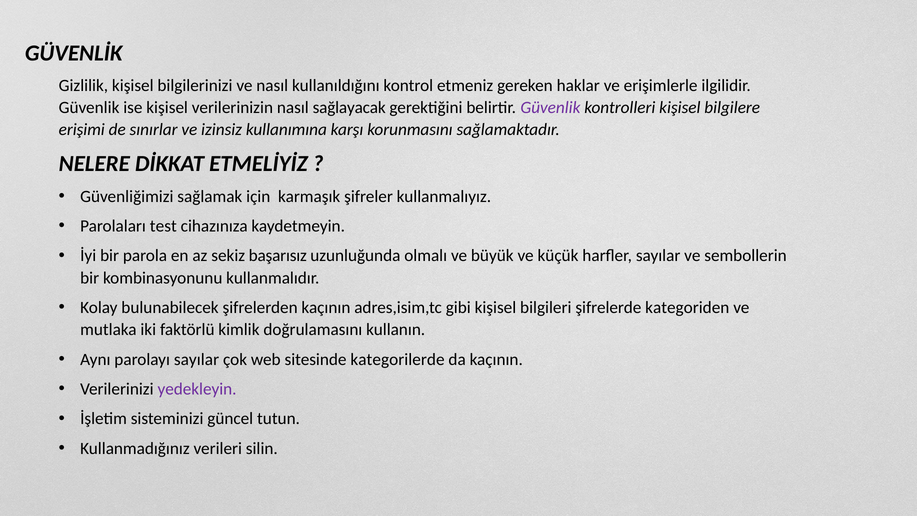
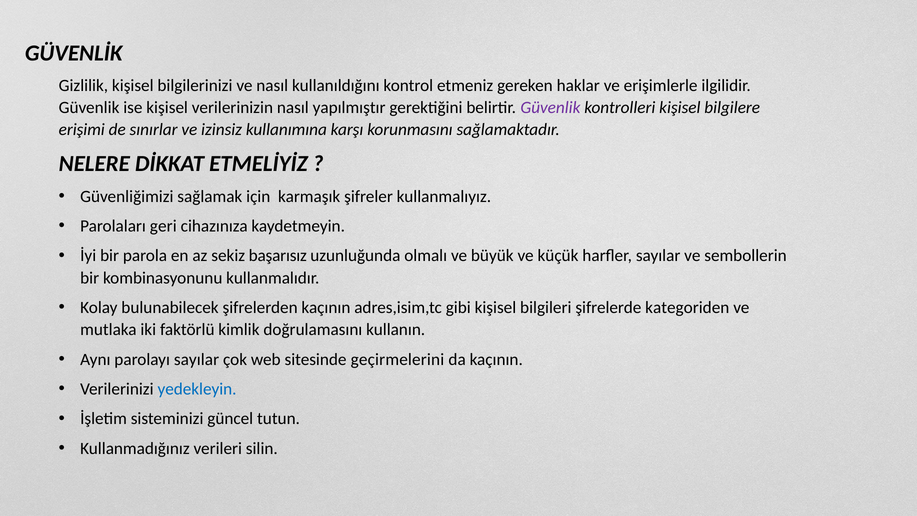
sağlayacak: sağlayacak -> yapılmıştır (349, 107)
test: test -> geri (163, 226)
kategorilerde: kategorilerde -> geçirmelerini (397, 359)
yedekleyin colour: purple -> blue (197, 389)
